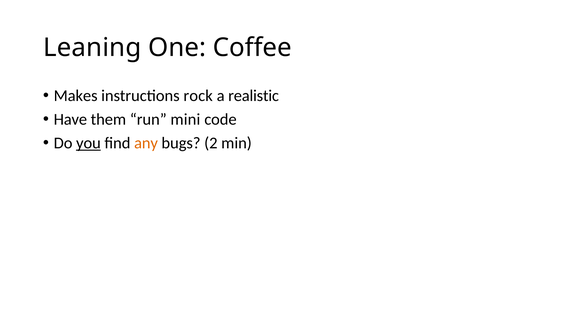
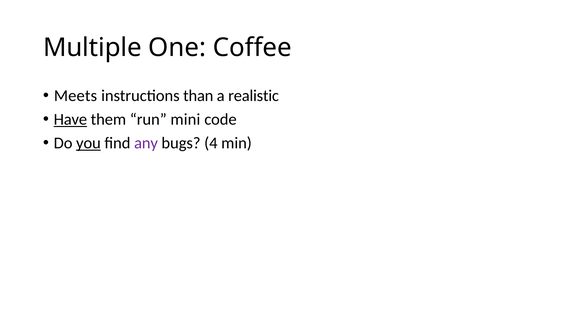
Leaning: Leaning -> Multiple (92, 47)
Makes: Makes -> Meets (76, 96)
rock: rock -> than (198, 96)
Have underline: none -> present (70, 119)
any colour: orange -> purple (146, 143)
2: 2 -> 4 (211, 143)
